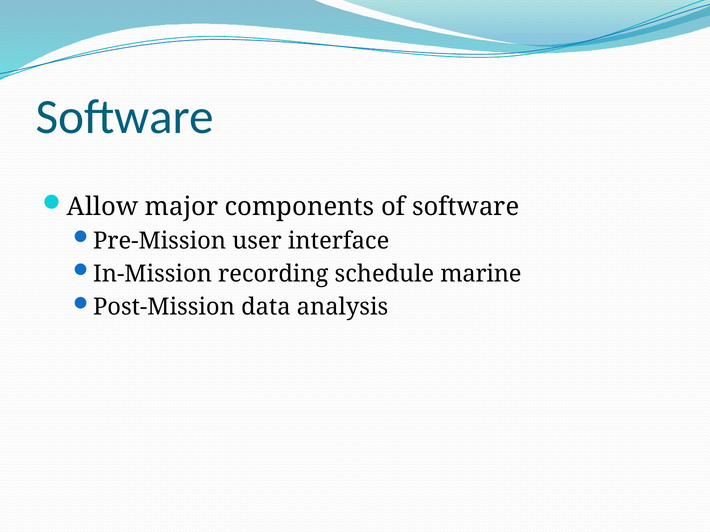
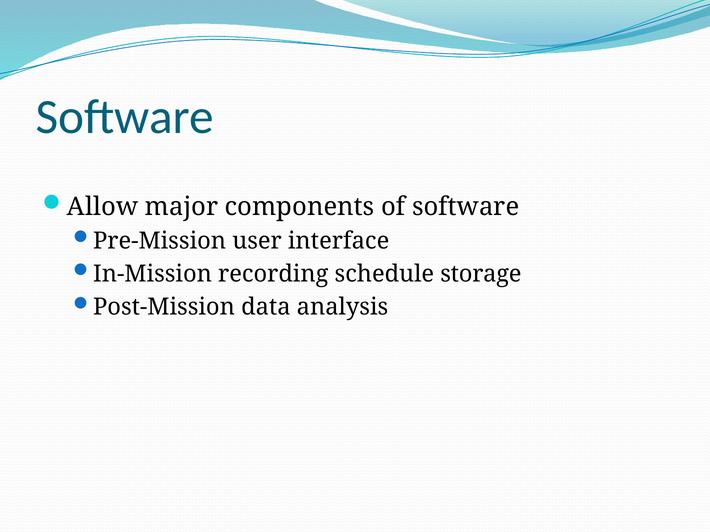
marine: marine -> storage (481, 274)
